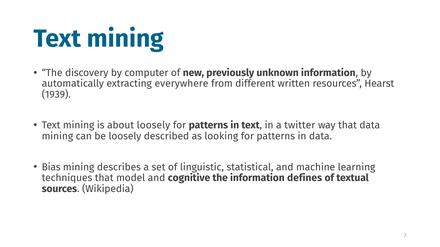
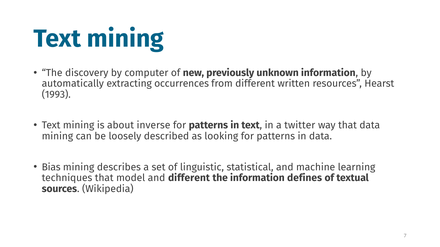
everywhere: everywhere -> occurrences (182, 84)
1939: 1939 -> 1993 (56, 95)
about loosely: loosely -> inverse (153, 126)
and cognitive: cognitive -> different (189, 178)
